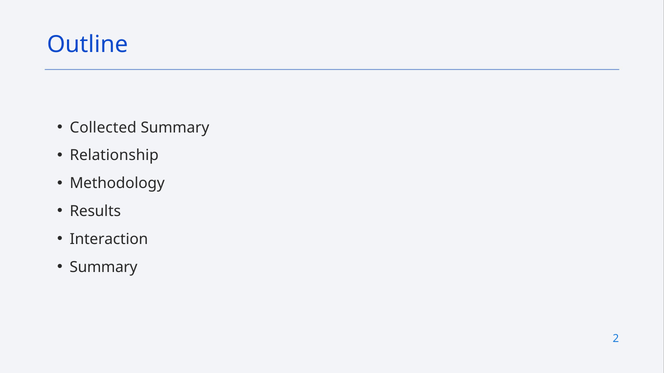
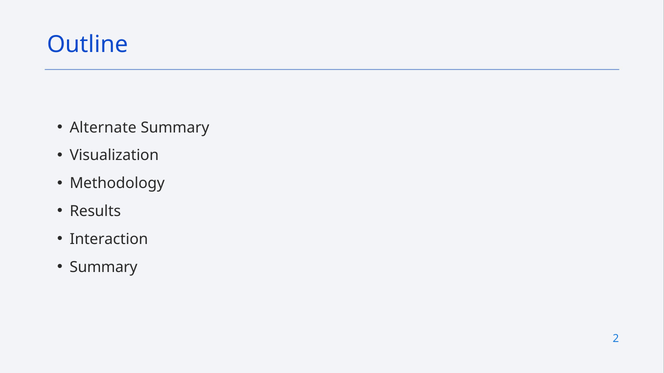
Collected: Collected -> Alternate (103, 128)
Relationship: Relationship -> Visualization (114, 156)
